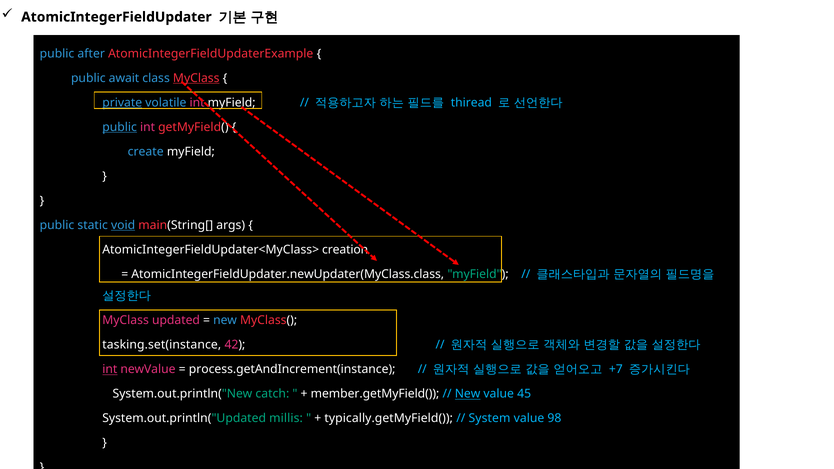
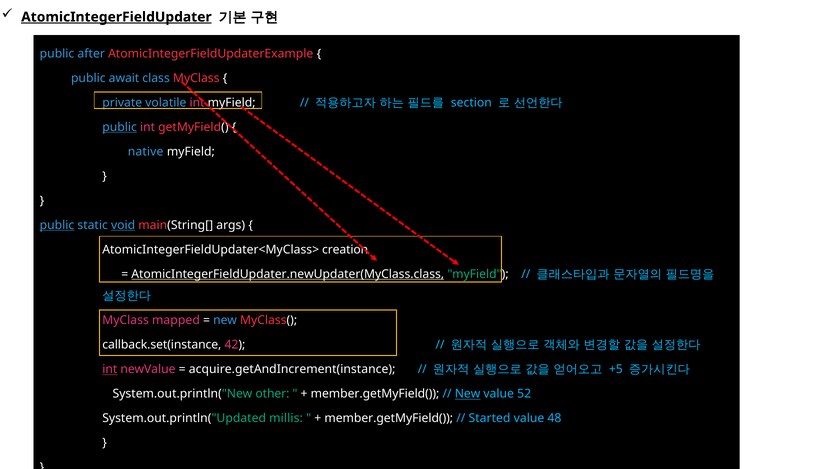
AtomicIntegerFieldUpdater underline: none -> present (116, 17)
MyClass underline: present -> none (196, 78)
private underline: present -> none (122, 103)
thiread: thiread -> section (471, 103)
create: create -> native (146, 152)
public underline: none -> present (57, 225)
AtomicIntegerFieldUpdater.newUpdater(MyClass.class underline: none -> present (288, 274)
updated: updated -> mapped (176, 321)
tasking.set(instance: tasking.set(instance -> callback.set(instance (162, 345)
process.getAndIncrement(instance: process.getAndIncrement(instance -> acquire.getAndIncrement(instance (292, 370)
+7: +7 -> +5 (616, 370)
catch: catch -> other (272, 394)
45: 45 -> 52 (524, 394)
typically.getMyField(: typically.getMyField( -> member.getMyField( (389, 419)
System: System -> Started (489, 419)
98: 98 -> 48 (554, 419)
